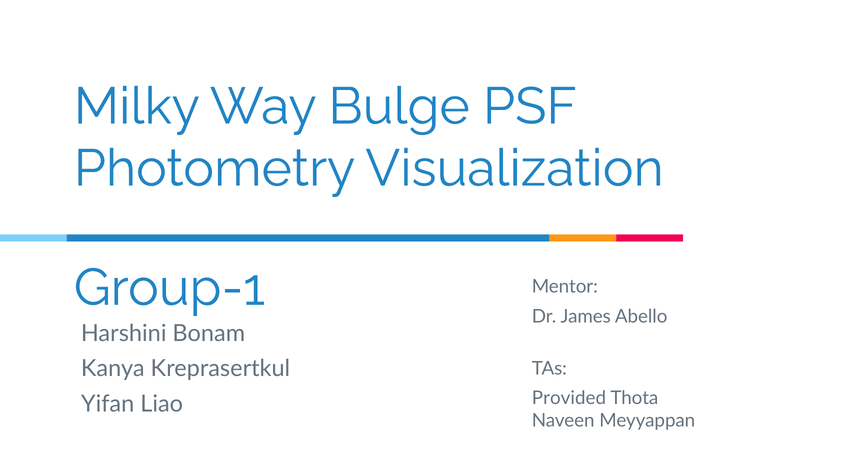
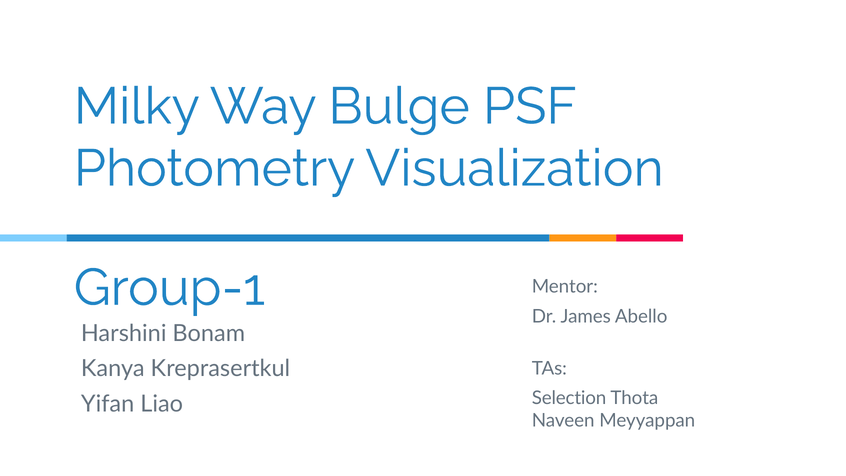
Provided: Provided -> Selection (569, 398)
